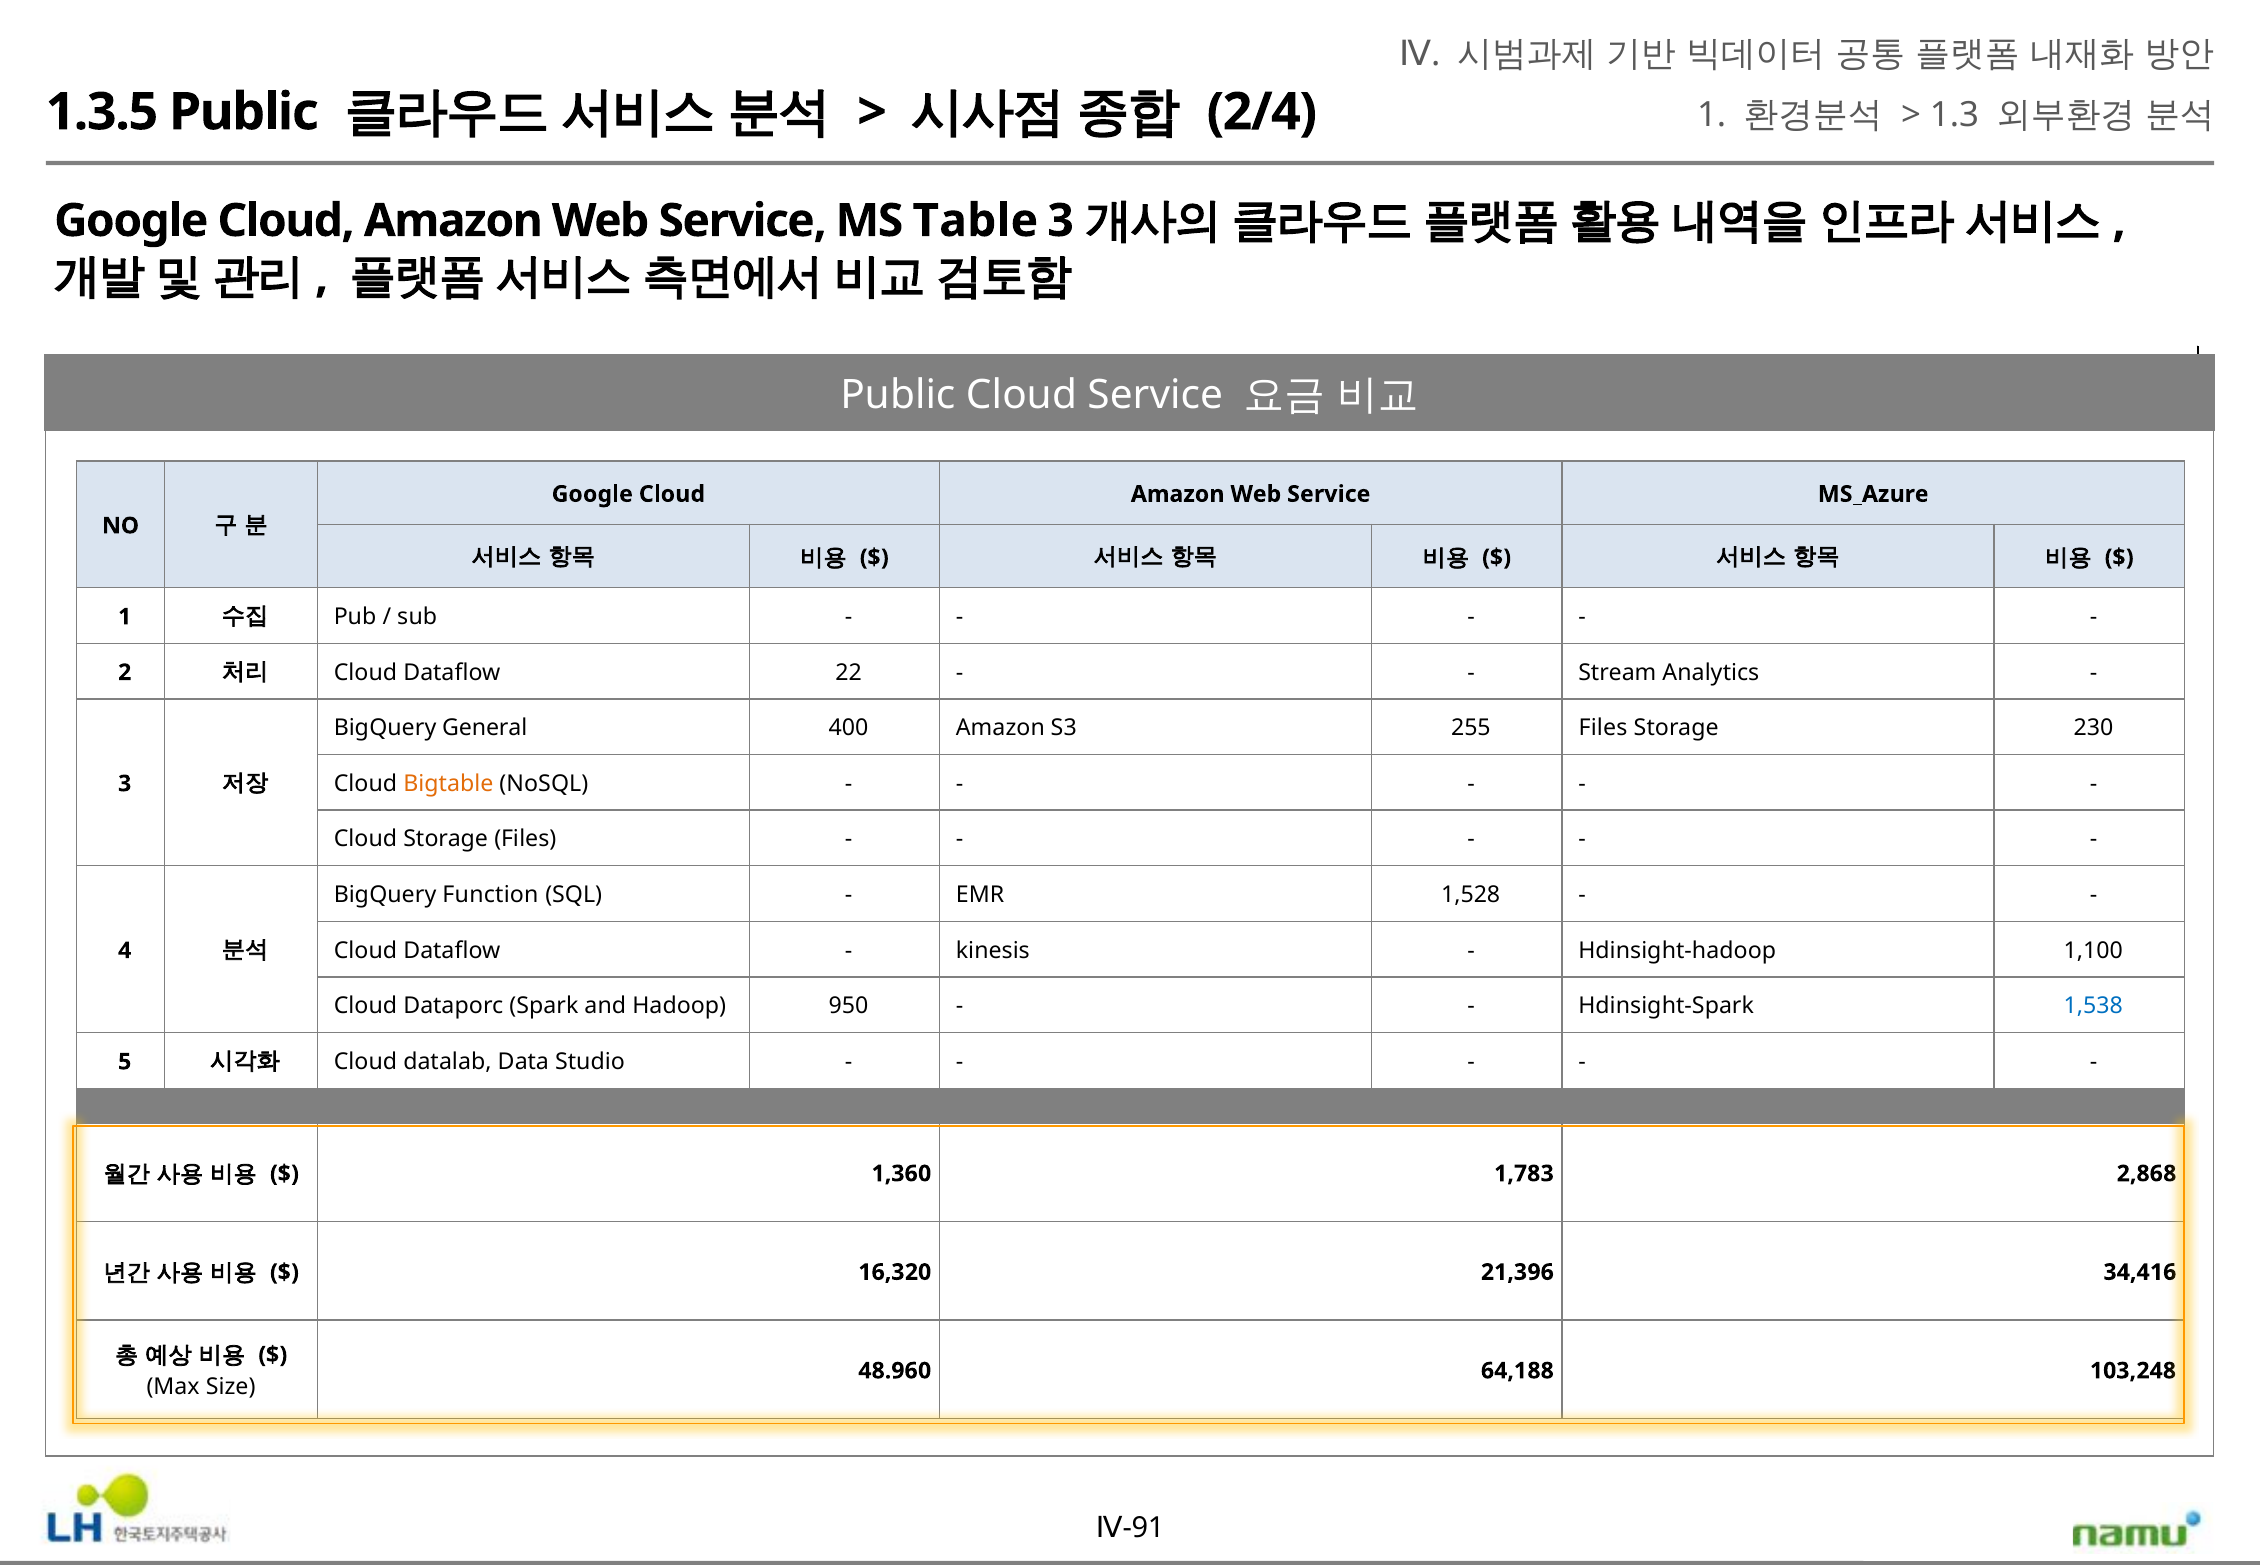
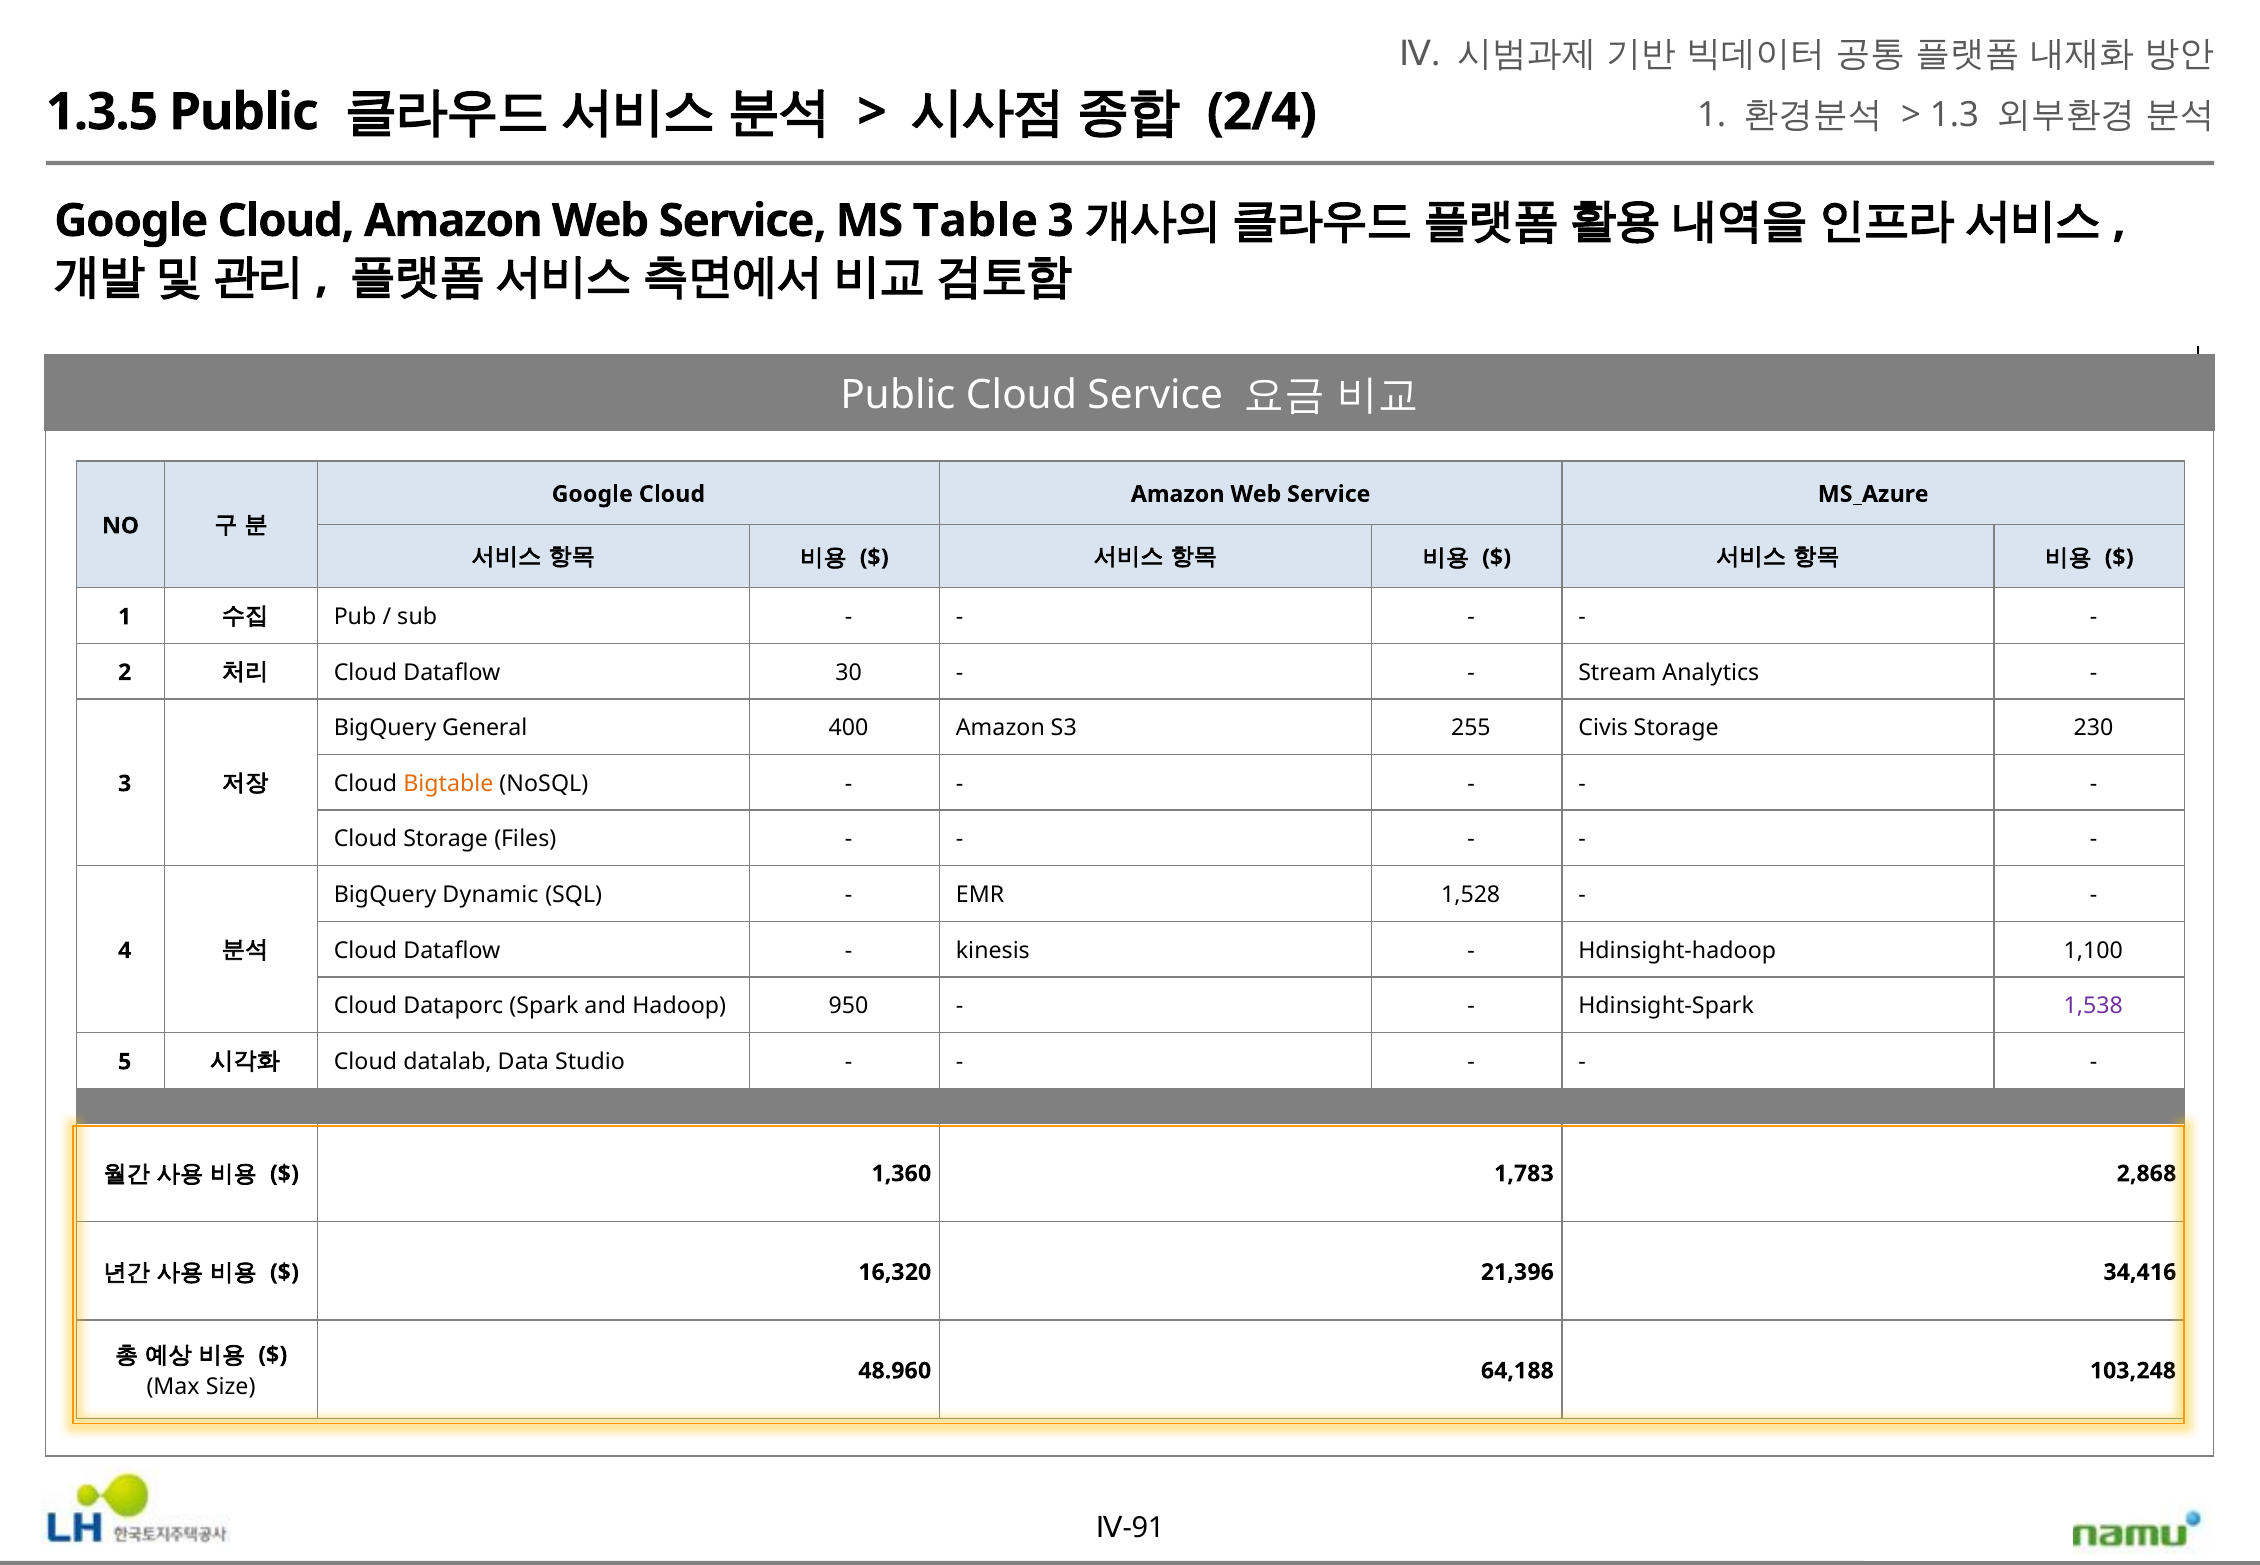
22: 22 -> 30 (849, 672)
255 Files: Files -> Civis (1603, 728)
Function: Function -> Dynamic (491, 895)
1,538 colour: blue -> purple (2093, 1006)
